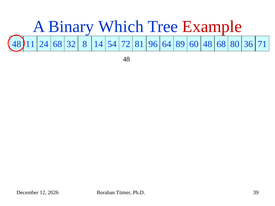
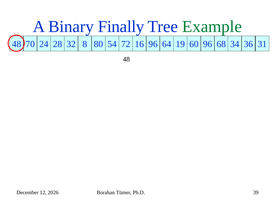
Which: Which -> Finally (121, 27)
Example colour: red -> green (212, 27)
11: 11 -> 70 (30, 44)
24 68: 68 -> 28 (58, 44)
14: 14 -> 80 (98, 44)
81: 81 -> 16 (139, 44)
89: 89 -> 19 (180, 44)
60 48: 48 -> 96 (208, 44)
80: 80 -> 34 (235, 44)
71: 71 -> 31 (262, 44)
